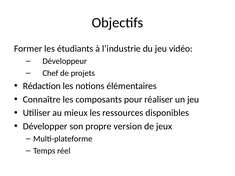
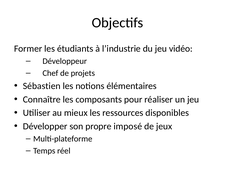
Rédaction: Rédaction -> Sébastien (42, 86)
version: version -> imposé (128, 126)
